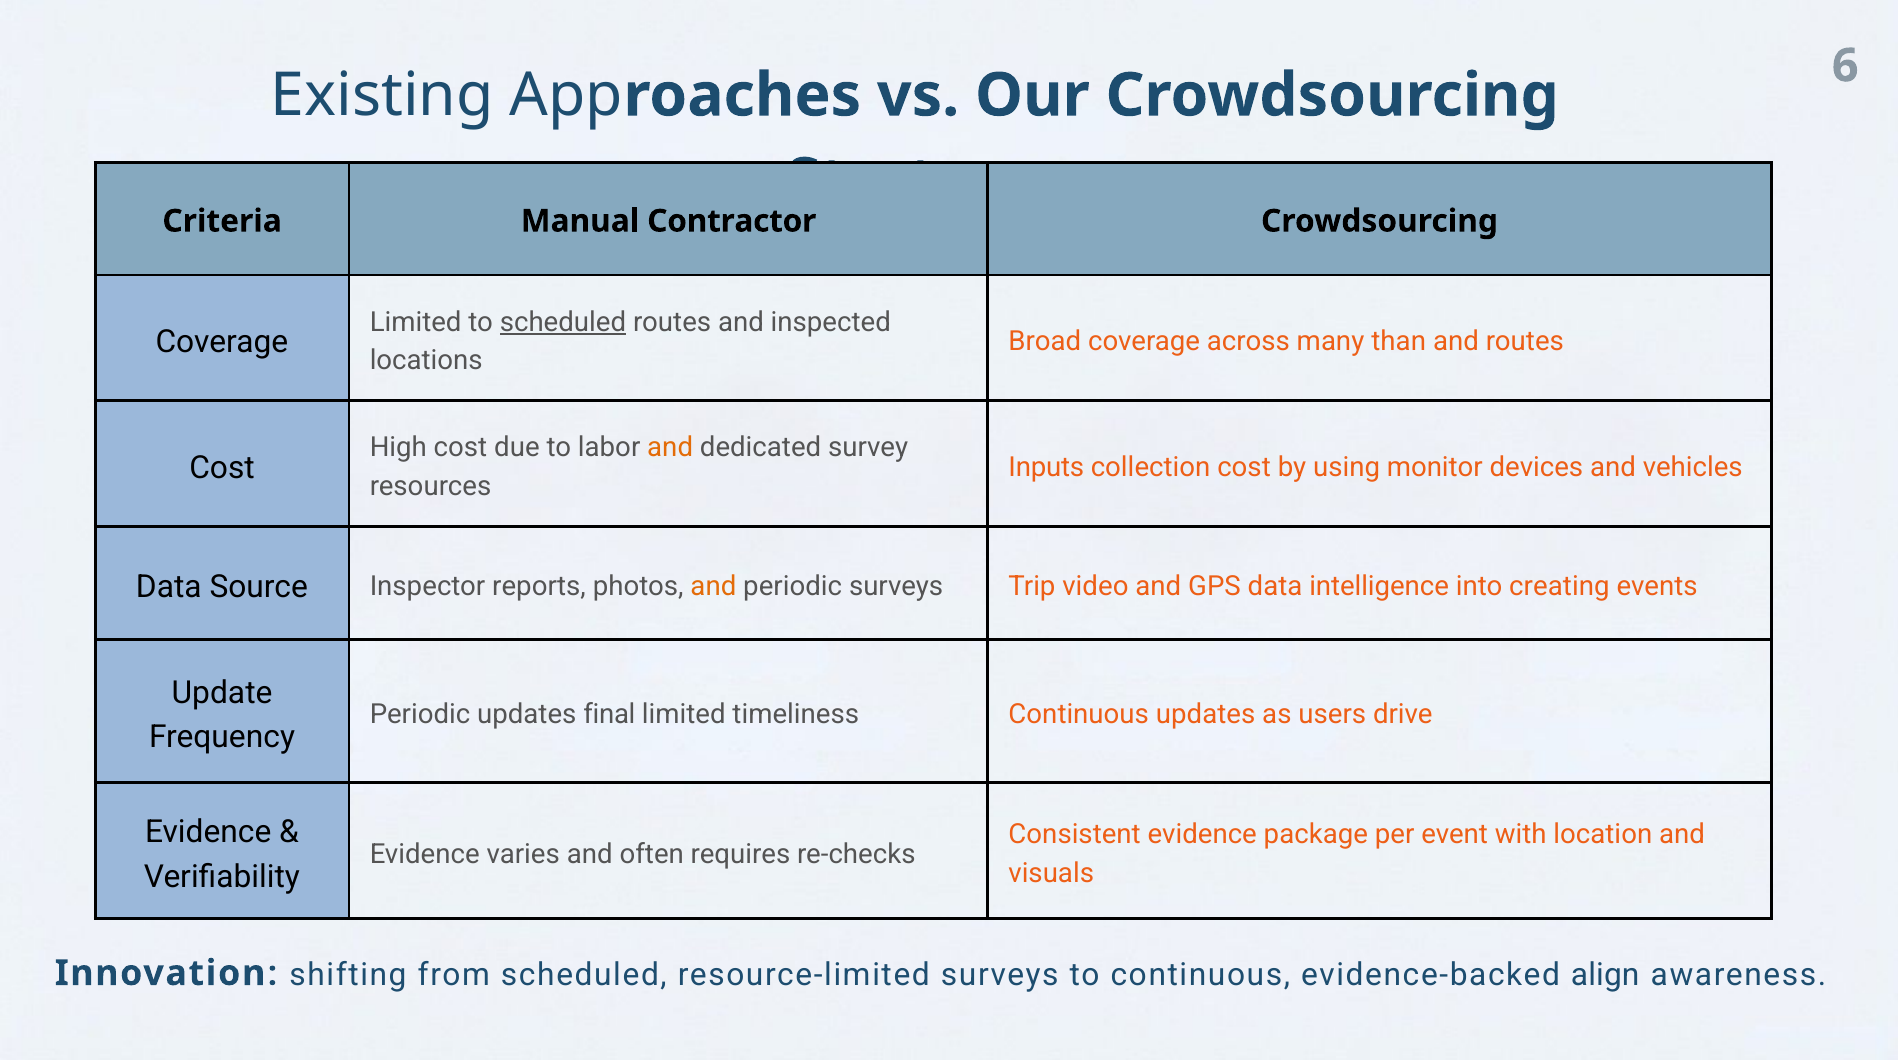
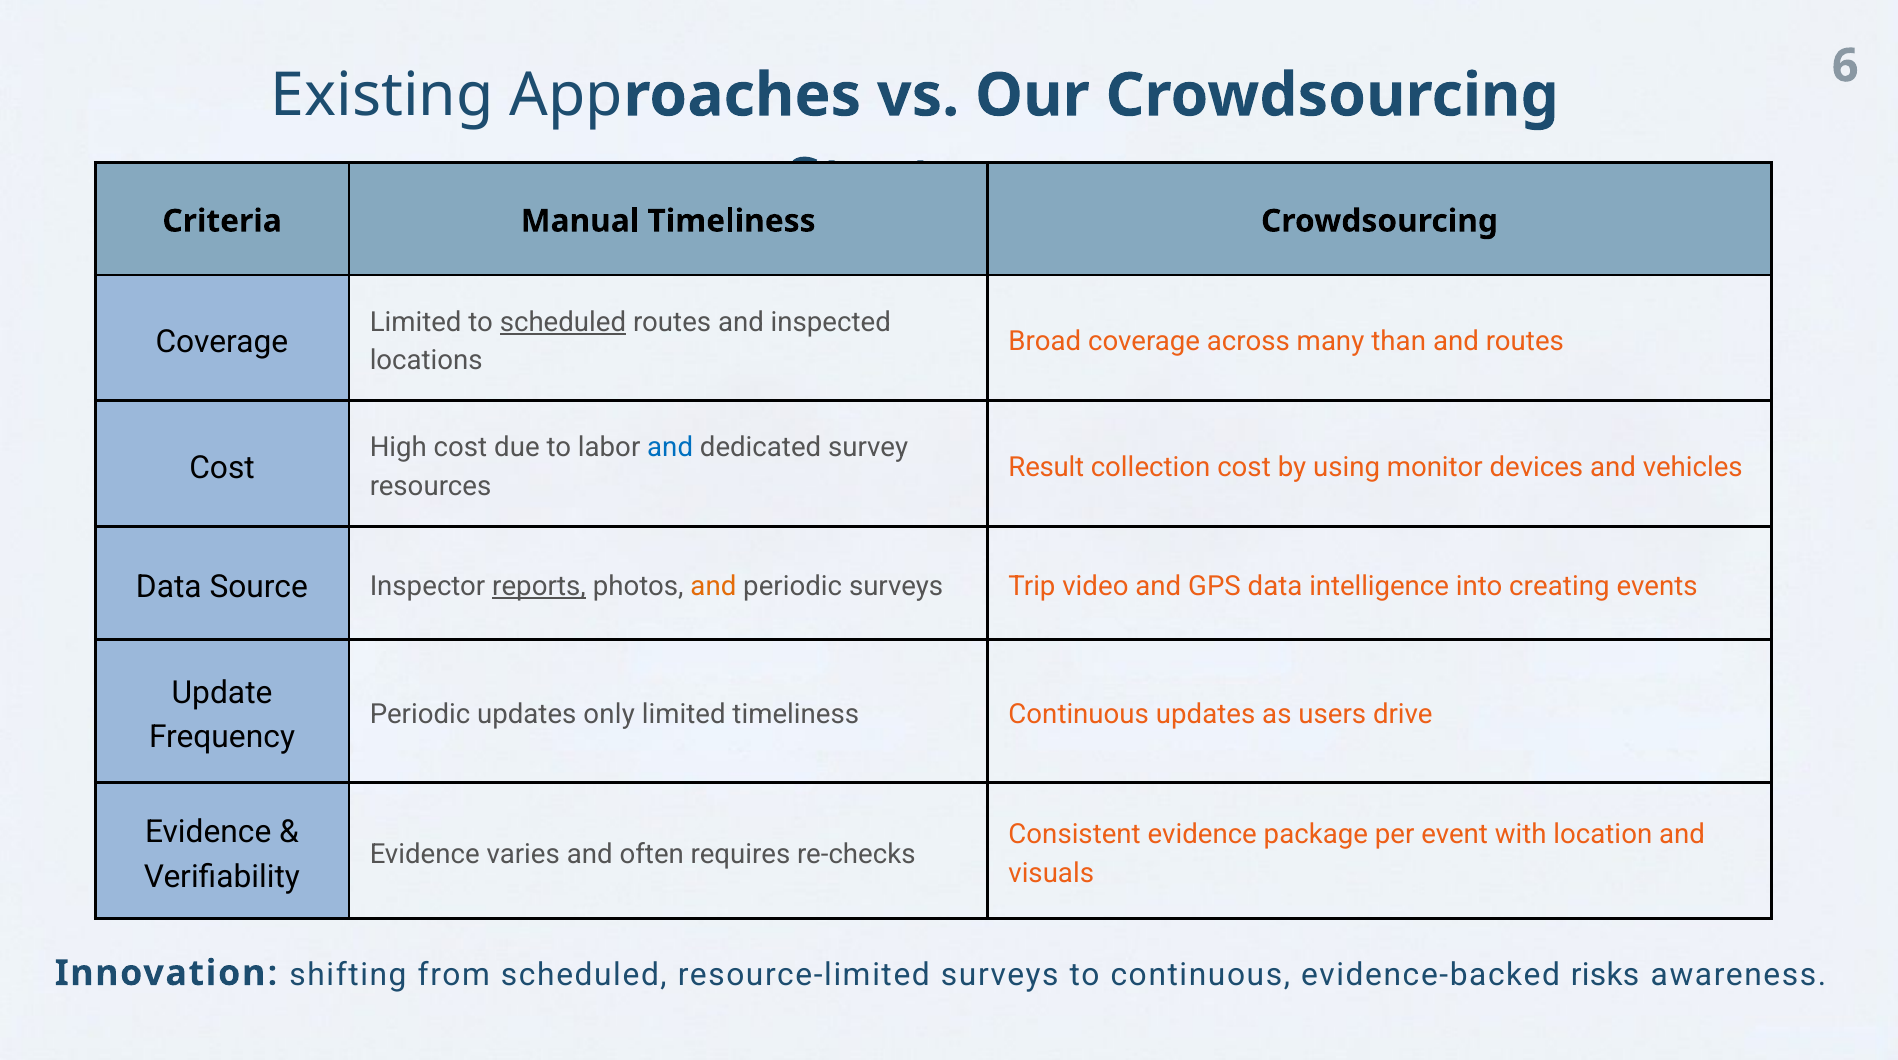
Manual Contractor: Contractor -> Timeliness (732, 221)
and colour: orange -> blue (670, 448)
Inputs: Inputs -> Result (1046, 467)
reports underline: none -> present (539, 586)
final: final -> only (609, 714)
align: align -> risks (1605, 975)
